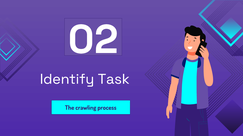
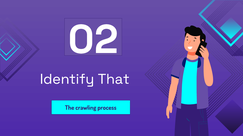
Task: Task -> That (114, 79)
